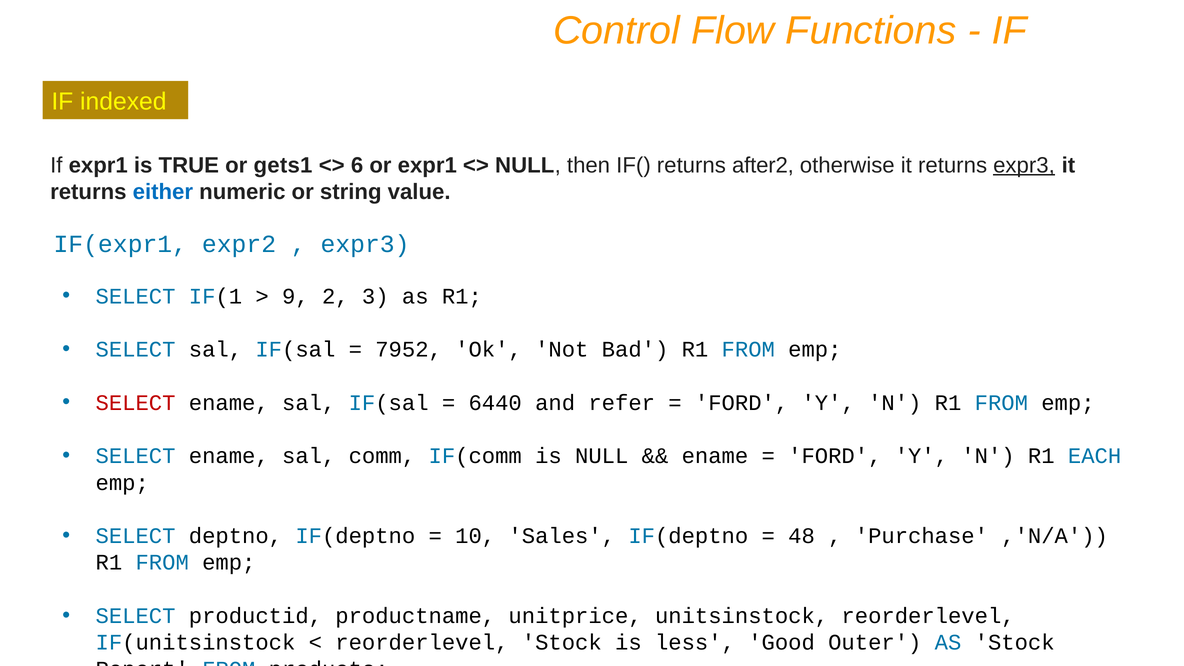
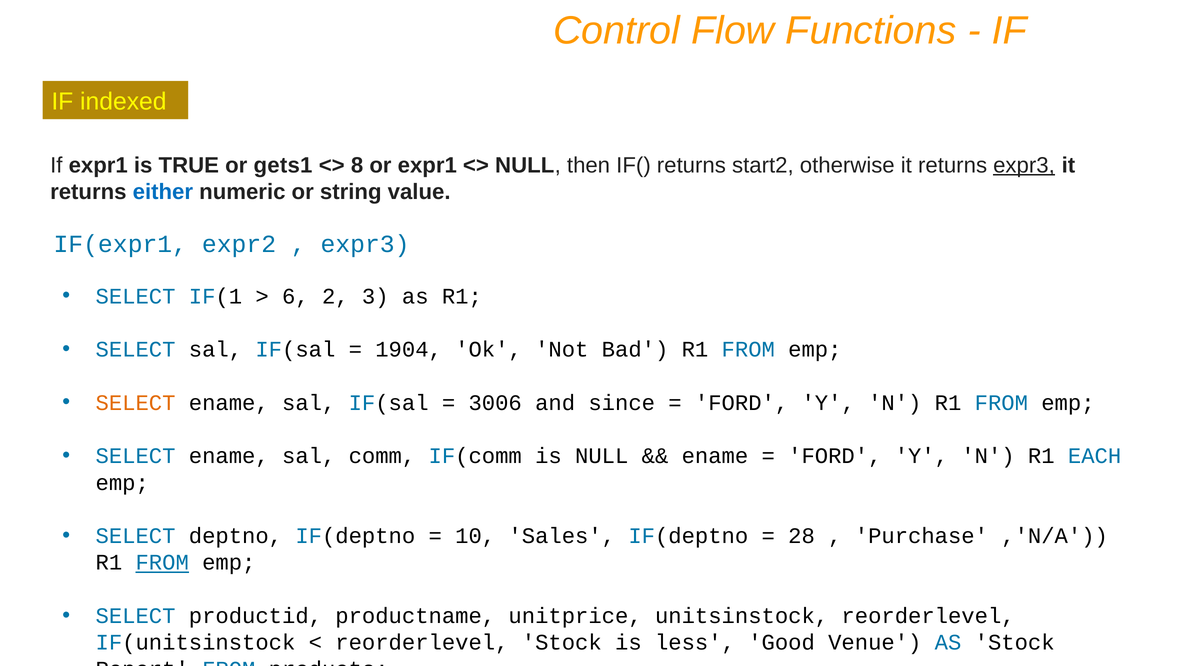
6: 6 -> 8 (357, 165)
after2: after2 -> start2 (763, 165)
9: 9 -> 6 (295, 296)
7952: 7952 -> 1904 (409, 350)
SELECT colour: red -> orange (136, 403)
6440: 6440 -> 3006 (495, 403)
refer: refer -> since (622, 403)
48: 48 -> 28 (802, 536)
FROM underline: none -> present (162, 563)
Outer: Outer -> Venue (875, 643)
